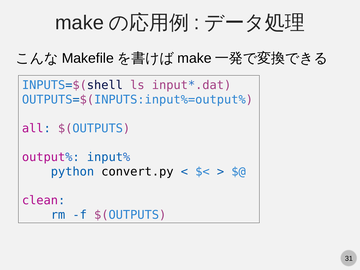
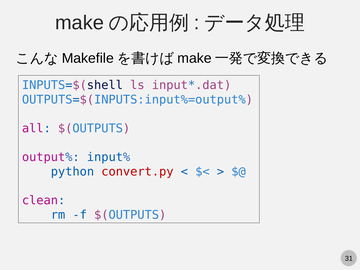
convert.py colour: black -> red (137, 172)
